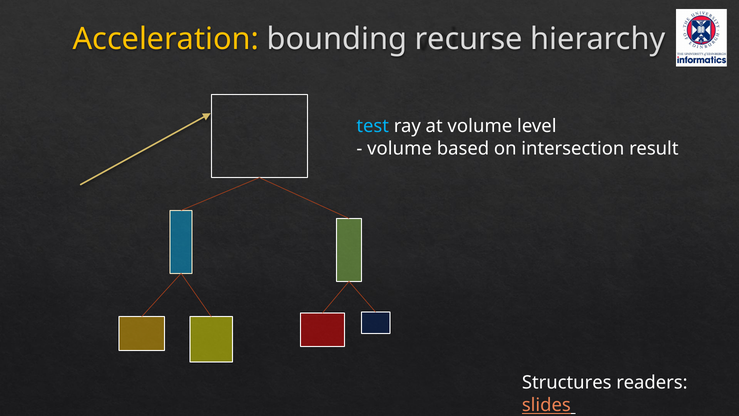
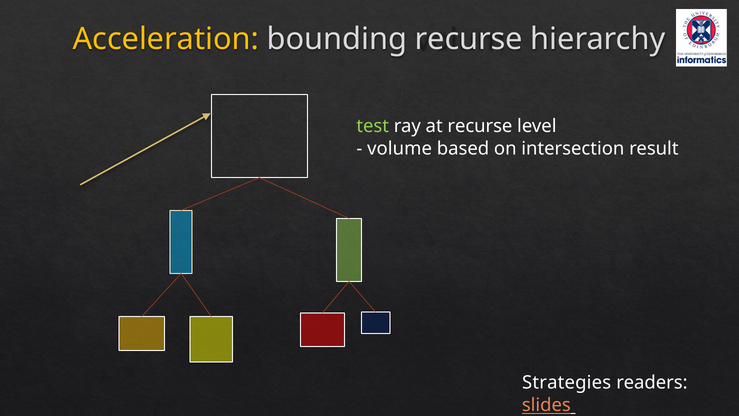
test colour: light blue -> light green (373, 126)
at volume: volume -> recurse (480, 126)
Structures: Structures -> Strategies (567, 382)
